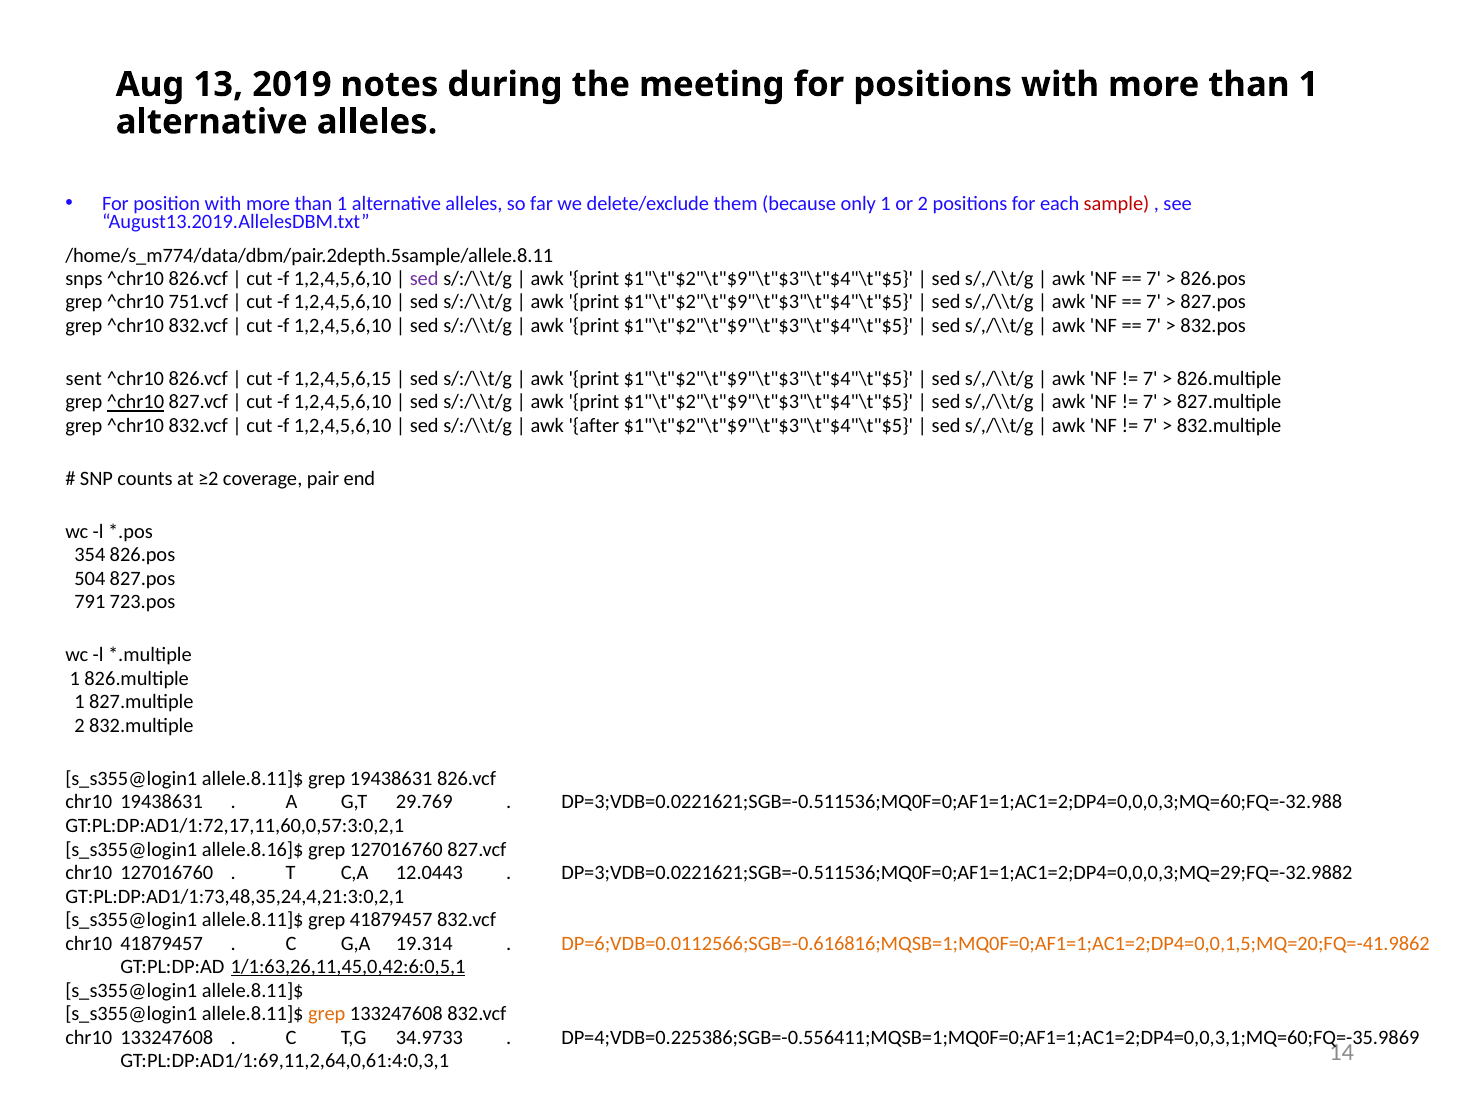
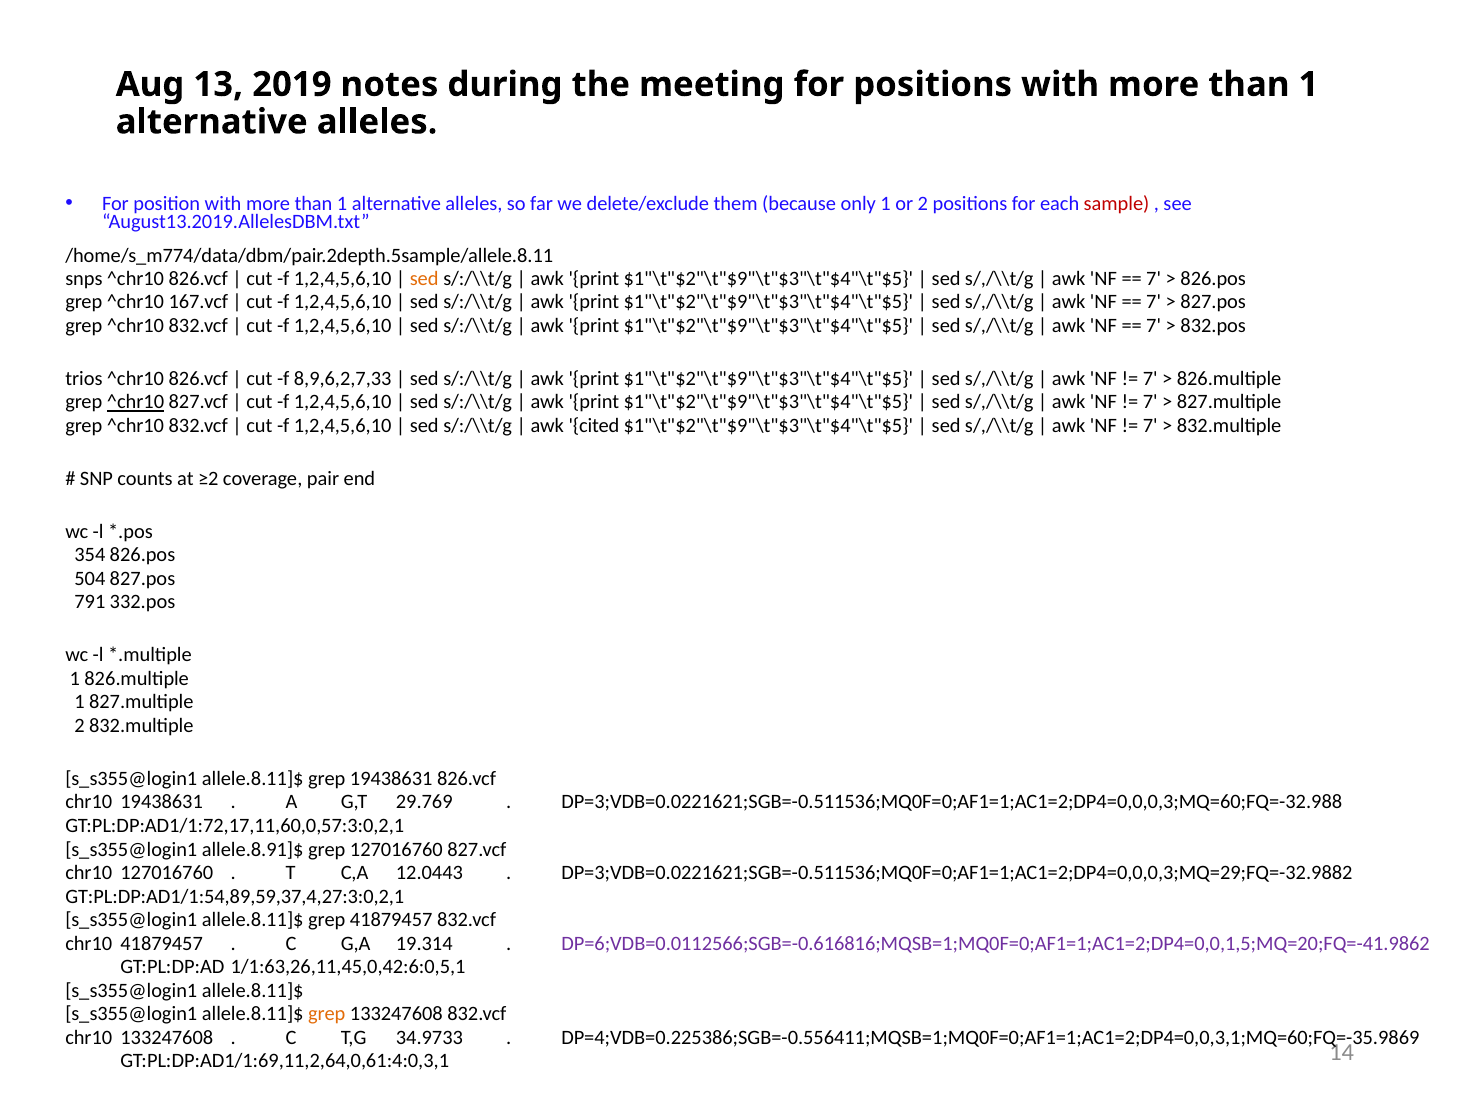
sed colour: purple -> orange (424, 279)
751.vcf: 751.vcf -> 167.vcf (198, 302)
sent: sent -> trios (84, 379)
1,2,4,5,6,15: 1,2,4,5,6,15 -> 8,9,6,2,7,33 (343, 379)
after: after -> cited (594, 426)
723.pos: 723.pos -> 332.pos (142, 602)
allele.8.16]$: allele.8.16]$ -> allele.8.91]$ (253, 850)
GT:PL:DP:AD1/1:73,48,35,24,4,21:3:0,2,1: GT:PL:DP:AD1/1:73,48,35,24,4,21:3:0,2,1 -> GT:PL:DP:AD1/1:54,89,59,37,4,27:3:0,2,1 (235, 897)
DP=6;VDB=0.0112566;SGB=-0.616816;MQSB=1;MQ0F=0;AF1=1;AC1=2;DP4=0,0,1,5;MQ=20;FQ=-41.9862 colour: orange -> purple (996, 944)
1/1:63,26,11,45,0,42:6:0,5,1 underline: present -> none (348, 967)
